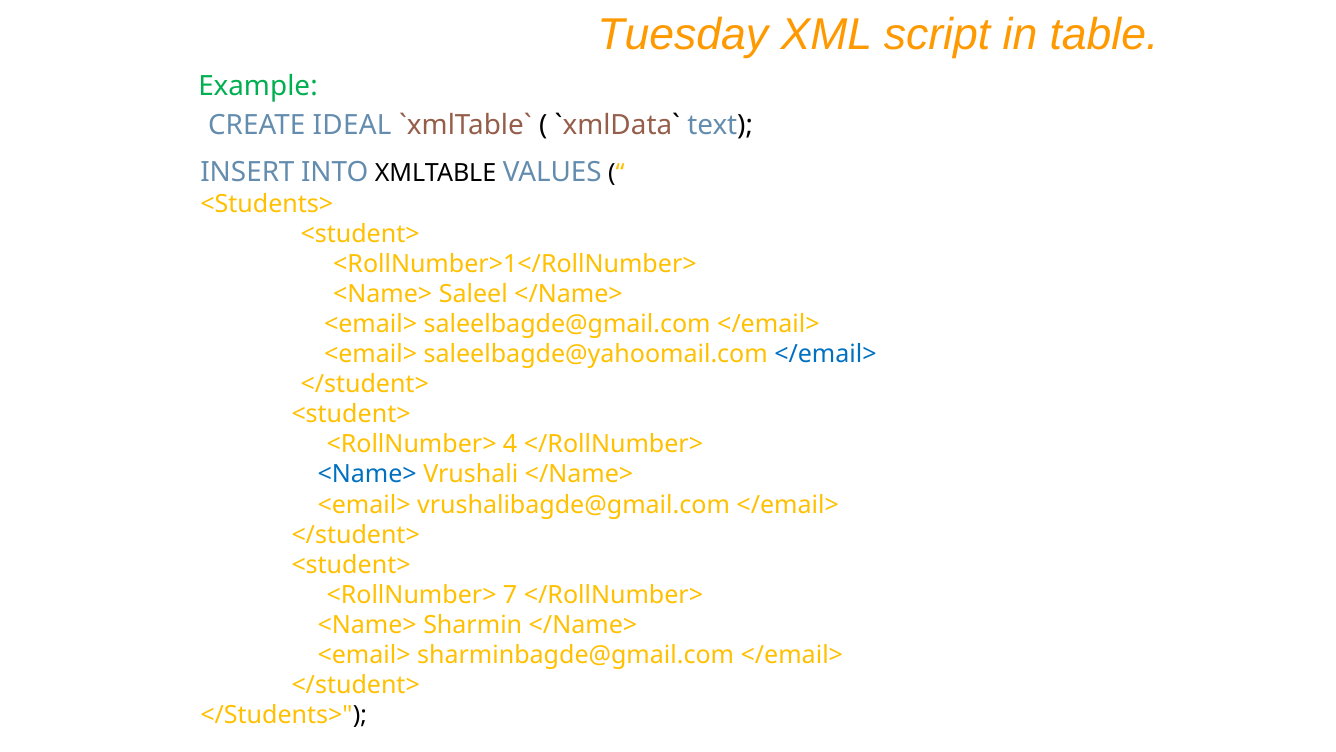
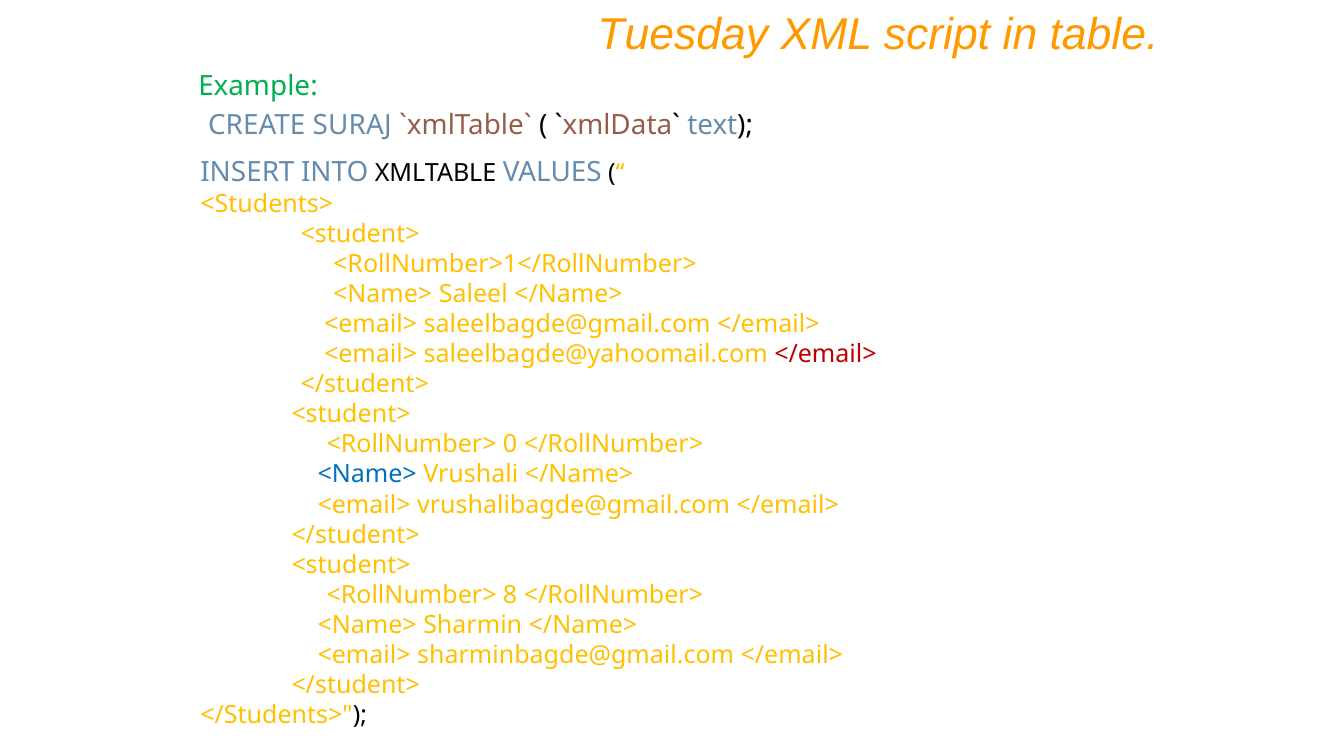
IDEAL: IDEAL -> SURAJ (352, 125)
</email> colour: blue -> red (825, 354)
4: 4 -> 0 (510, 444)
7: 7 -> 8 (510, 595)
